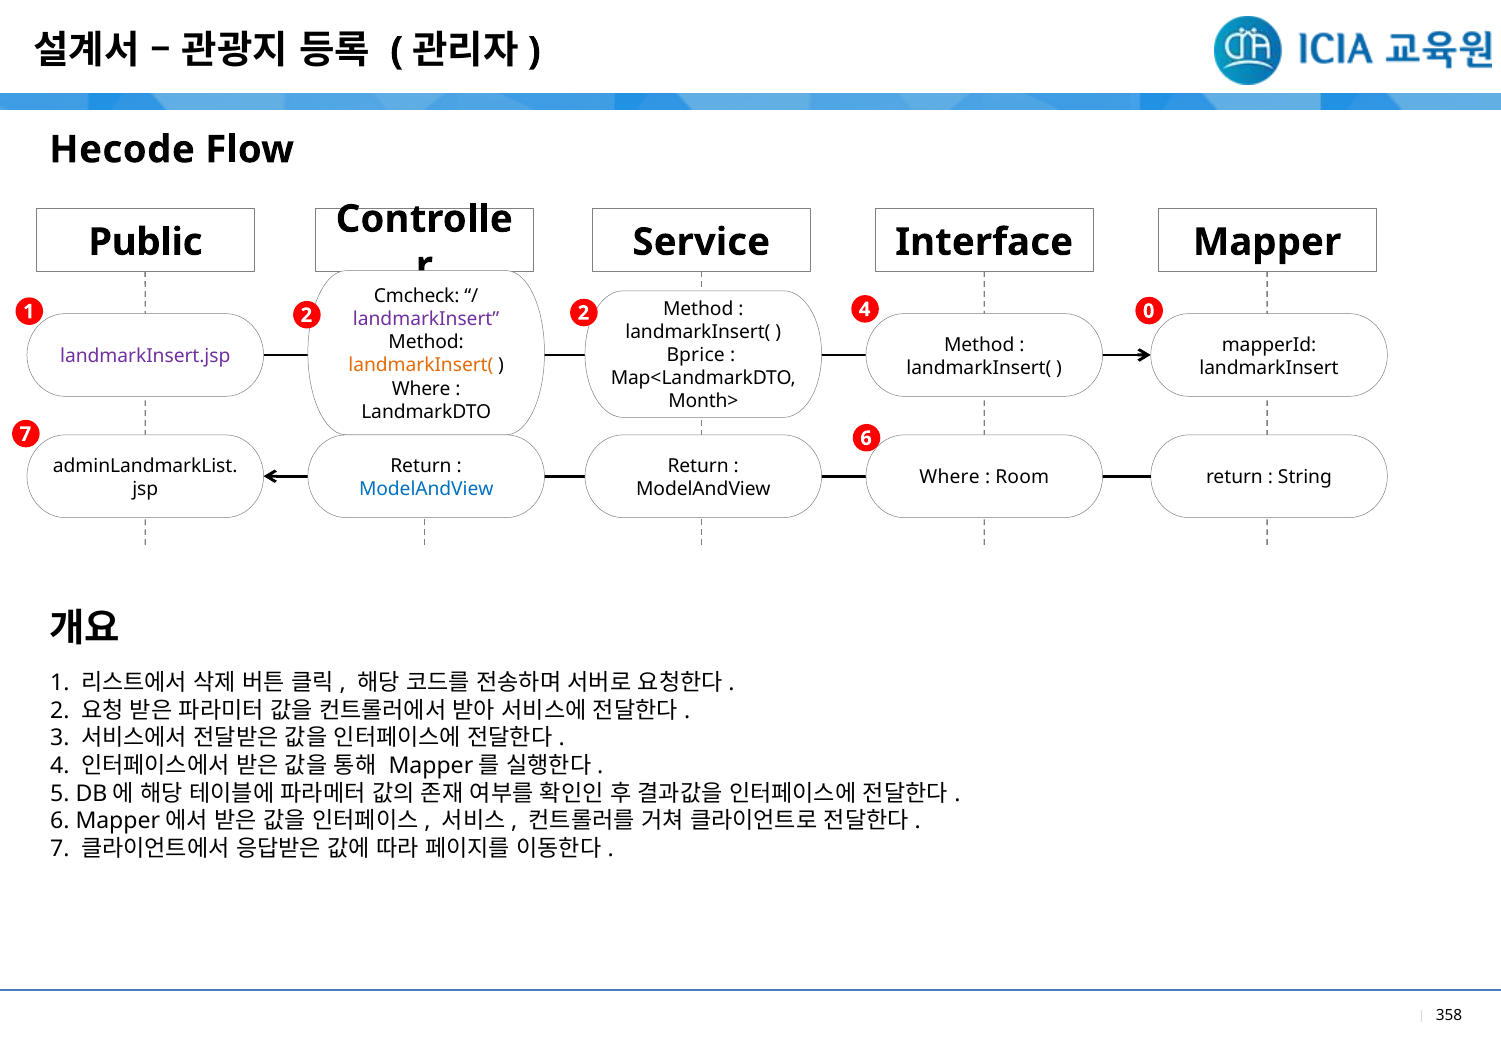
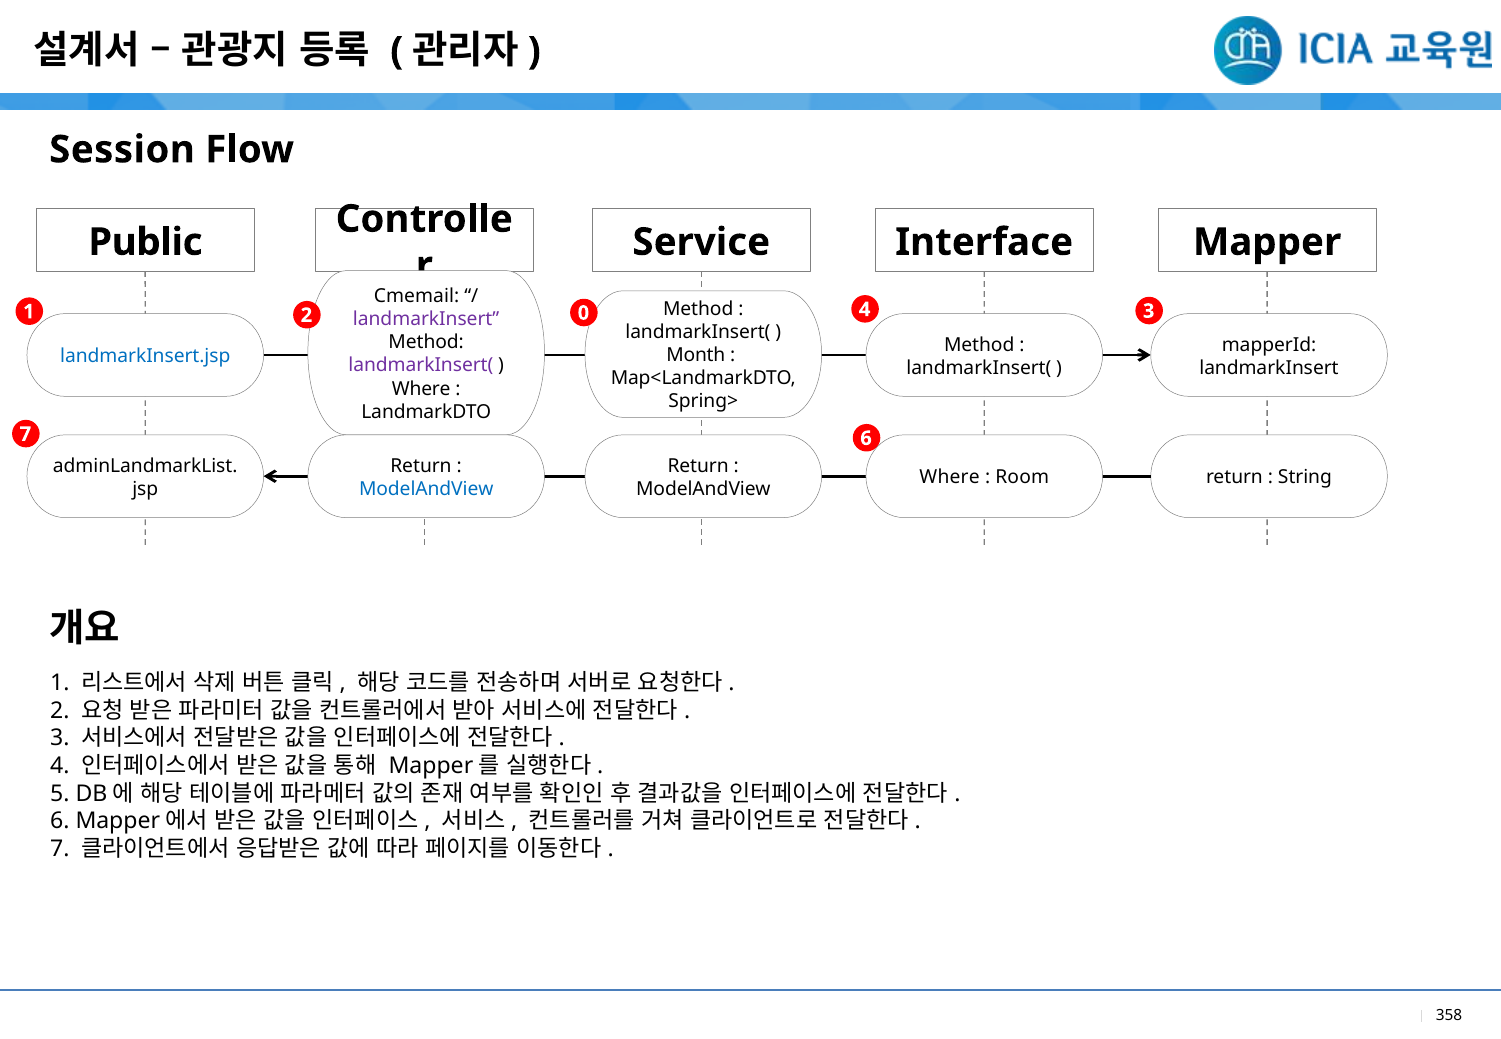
Hecode: Hecode -> Session (122, 150)
Cmcheck: Cmcheck -> Cmemail (417, 296)
2 2: 2 -> 0 (583, 313)
4 0: 0 -> 3 (1149, 311)
Bprice: Bprice -> Month (696, 355)
landmarkInsert.jsp colour: purple -> blue (145, 356)
landmarkInsert( colour: orange -> purple (421, 366)
Month>: Month> -> Spring> (703, 402)
